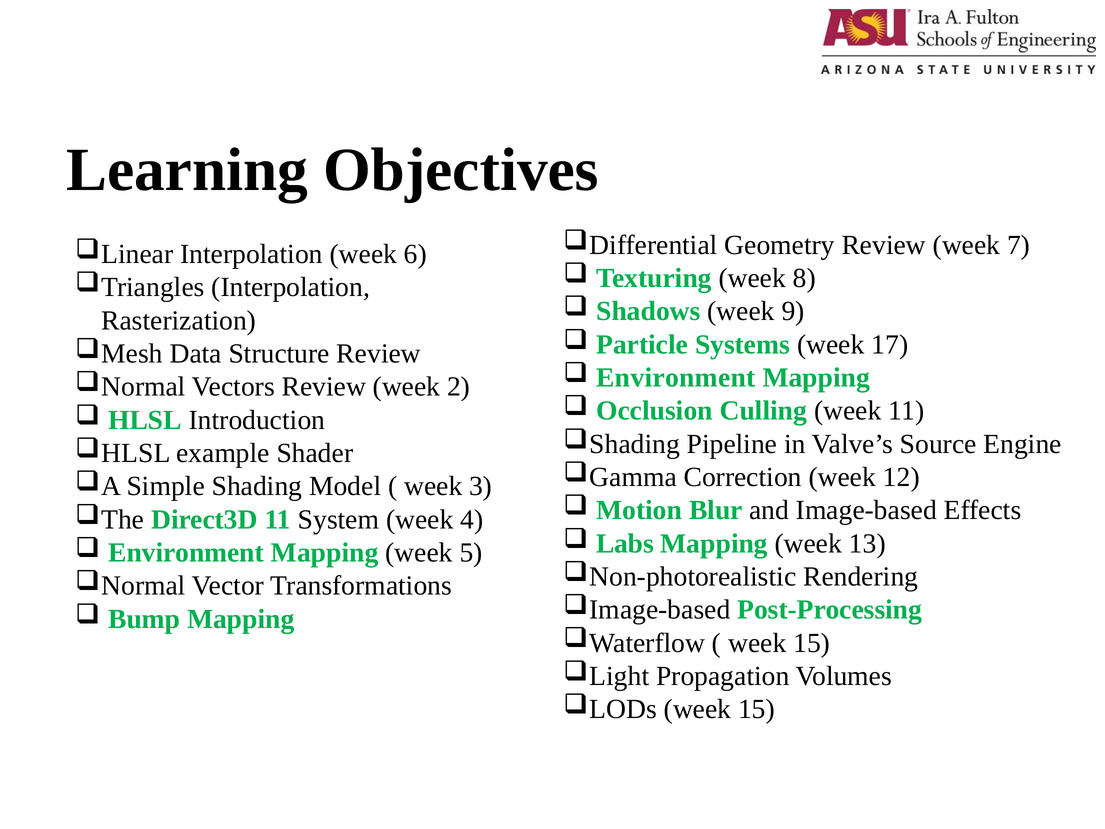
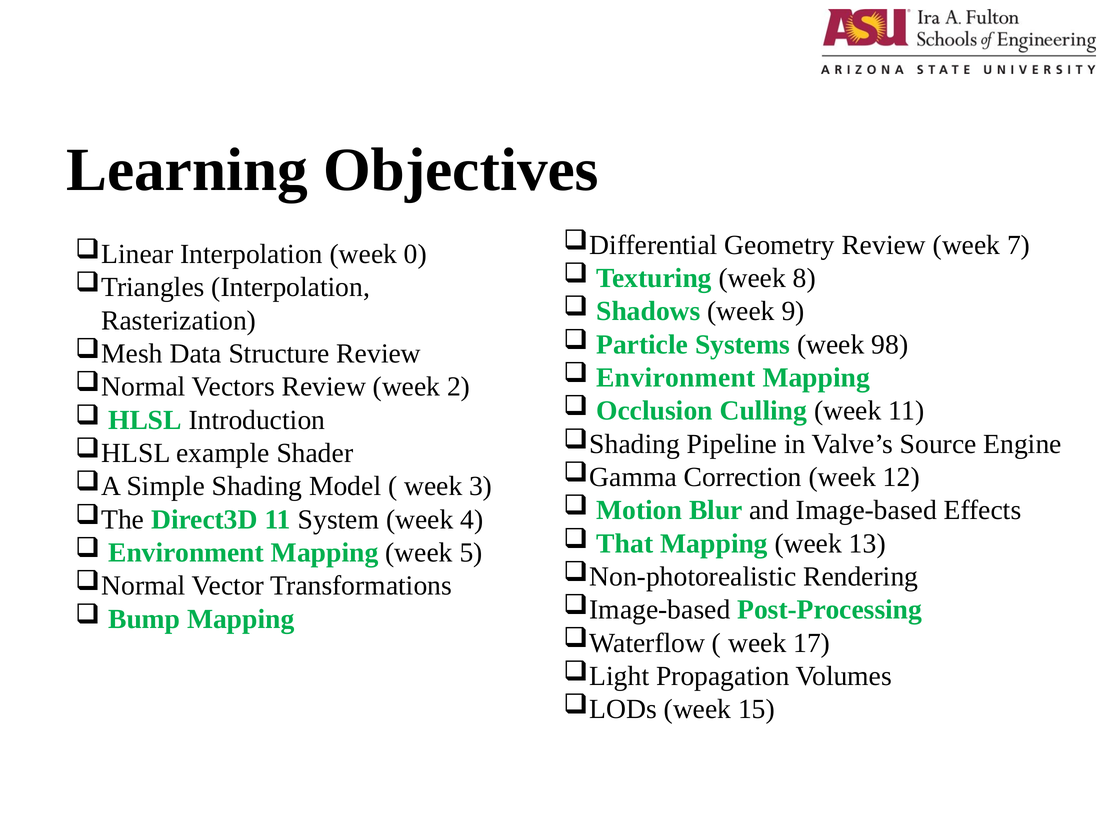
6: 6 -> 0 (415, 254)
17: 17 -> 98 (890, 344)
Labs: Labs -> That (625, 543)
15: 15 -> 17 (812, 643)
